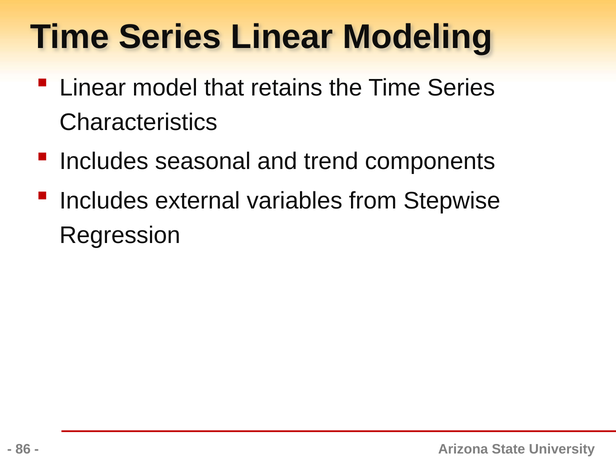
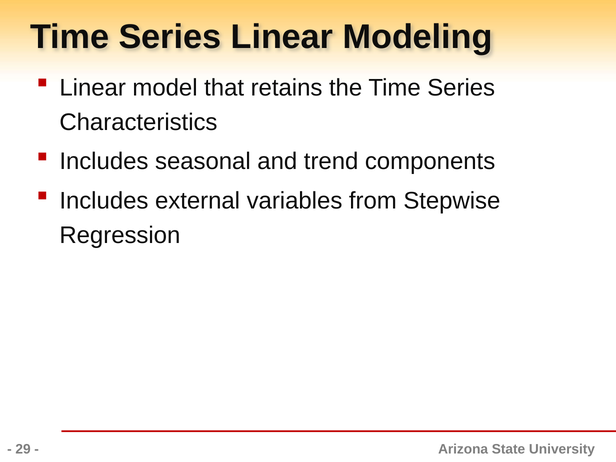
86: 86 -> 29 (23, 449)
